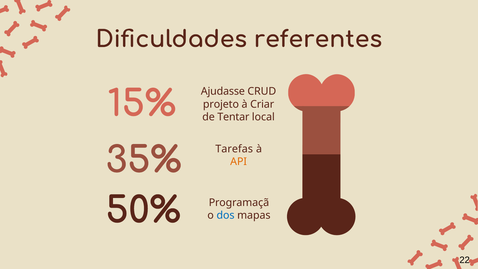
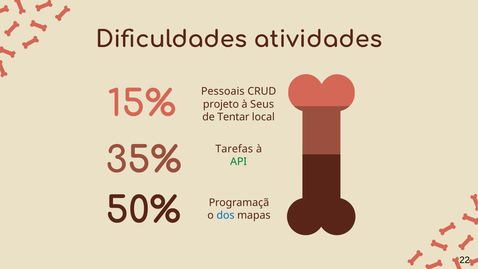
referentes: referentes -> atividades (318, 39)
Ajudasse: Ajudasse -> Pessoais (223, 91)
Criar: Criar -> Seus (262, 104)
API colour: orange -> green (239, 162)
